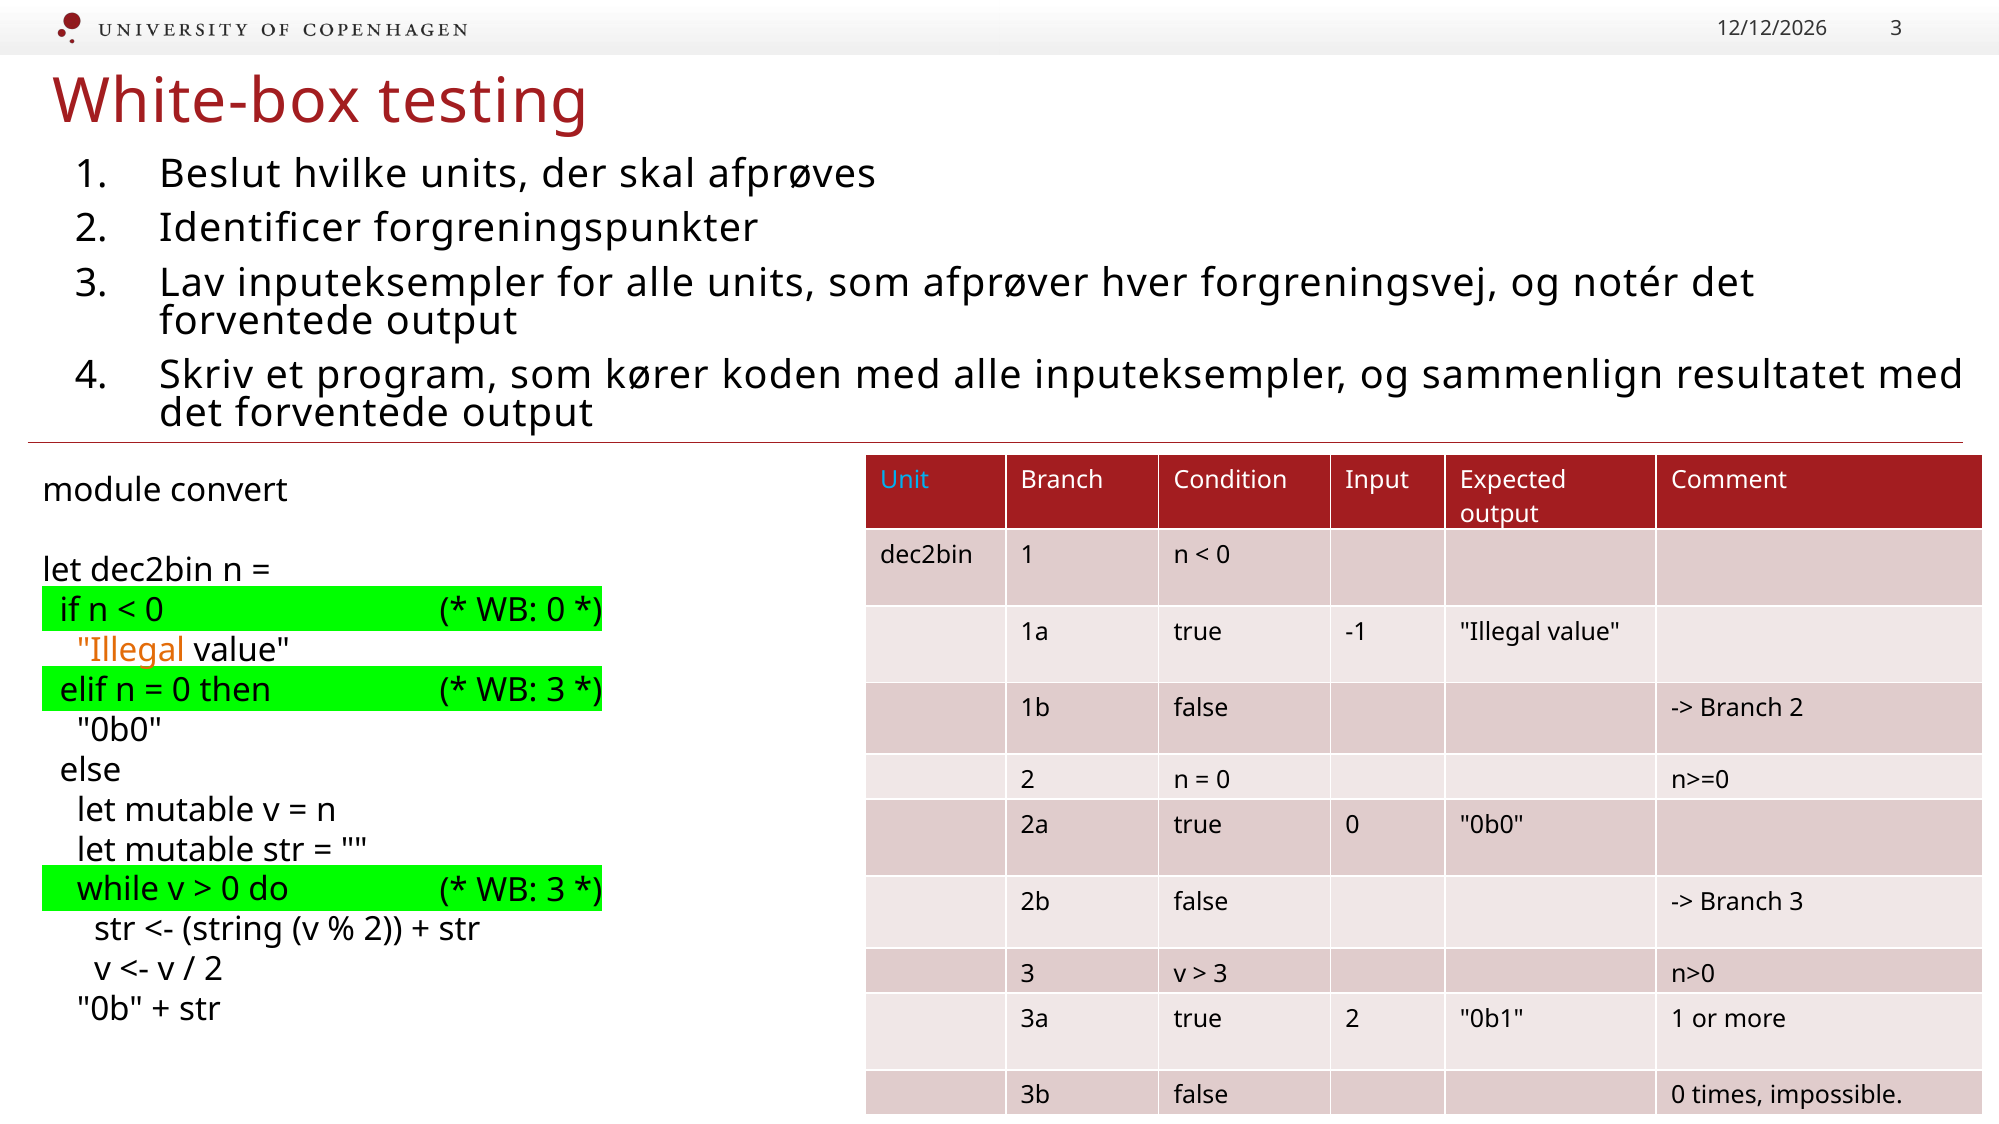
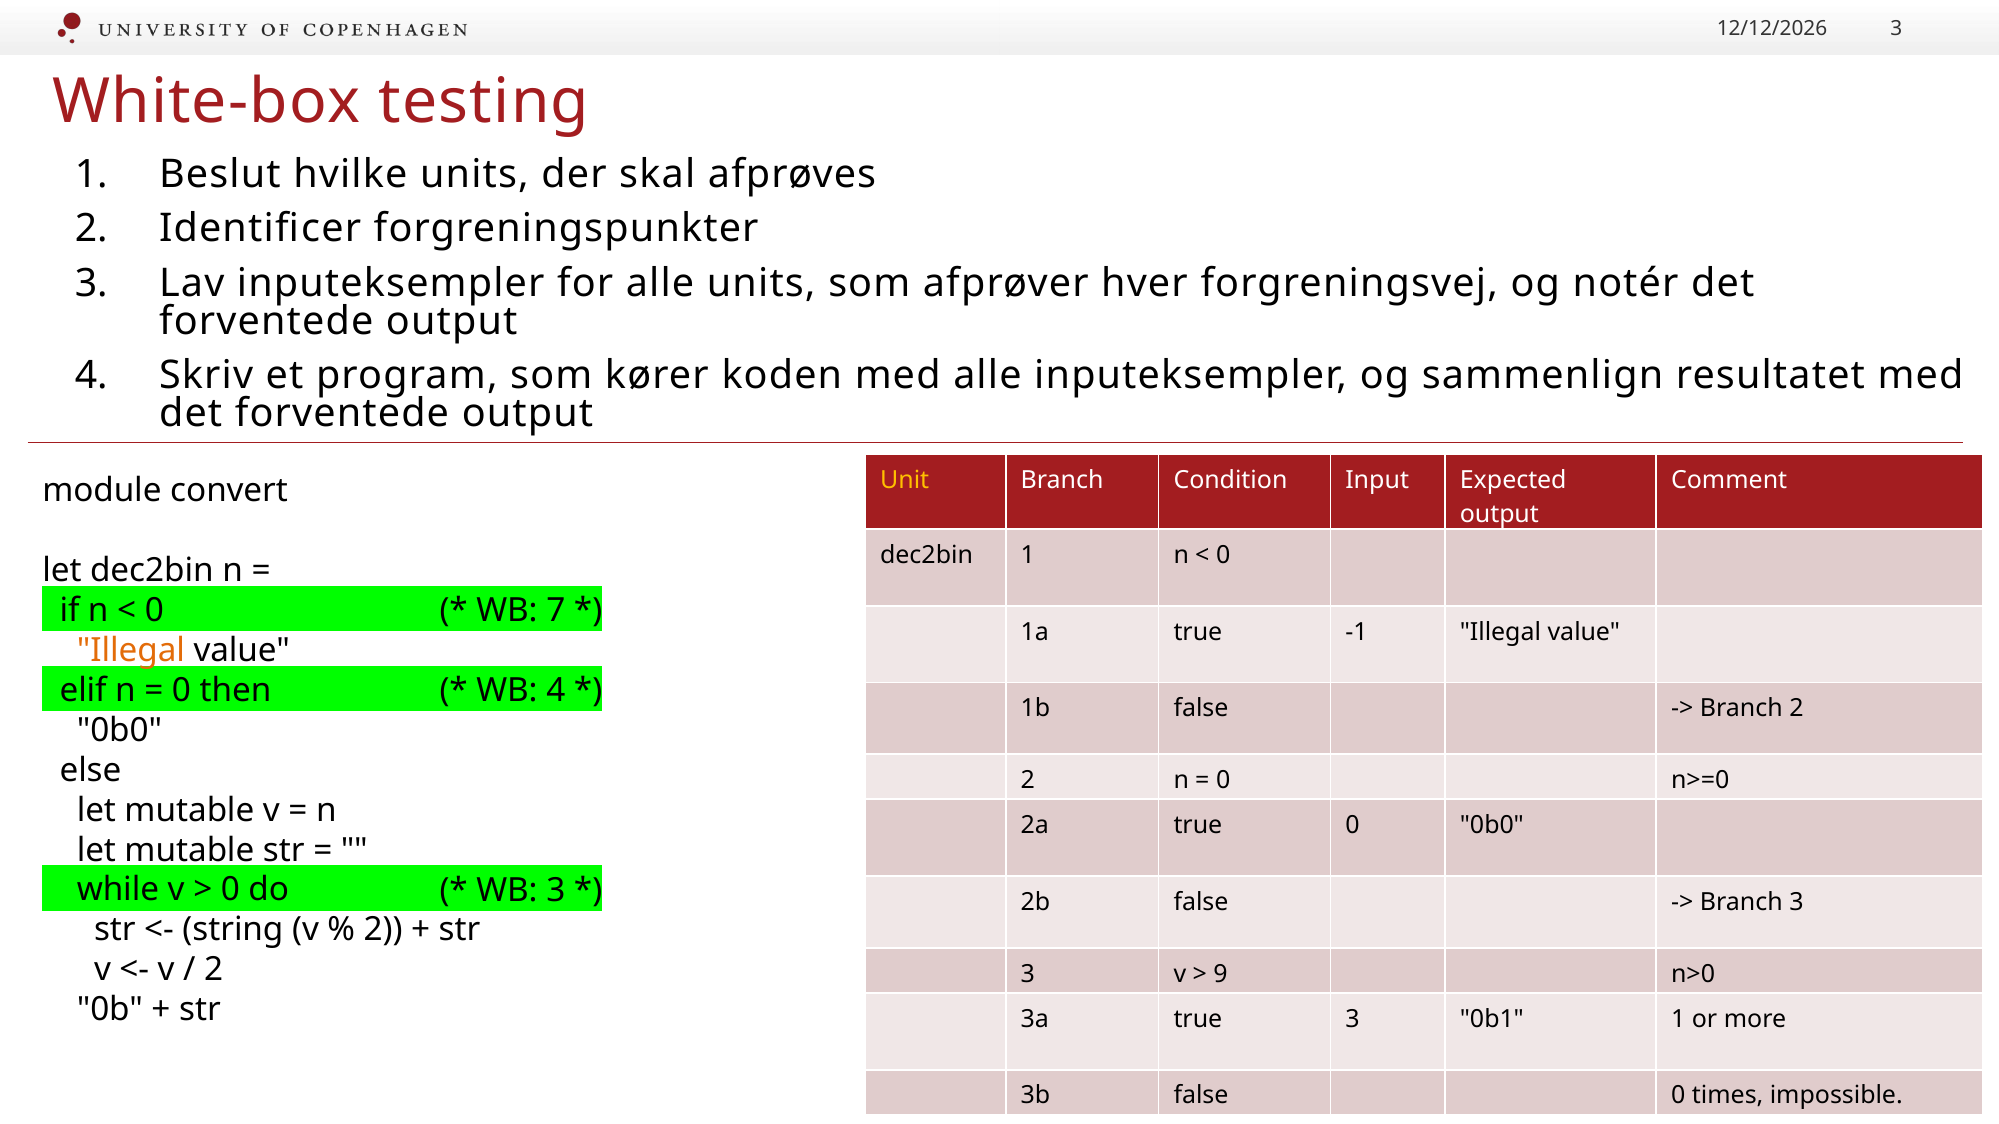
Unit colour: light blue -> yellow (905, 480)
WB 0: 0 -> 7 (556, 611)
3: 3 -> 4 (556, 691)
3: 3 -> 9 (1221, 974)
true 2: 2 -> 3 (1353, 1019)
